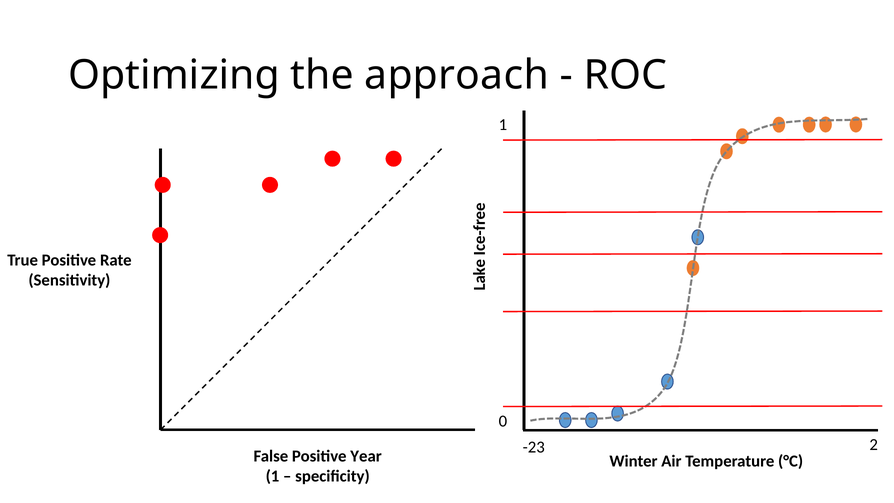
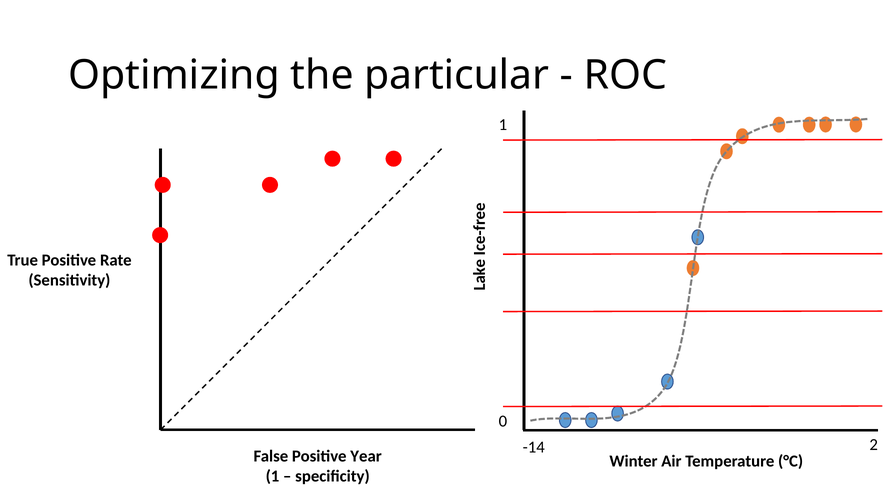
approach: approach -> particular (457, 75)
-23: -23 -> -14 (534, 447)
